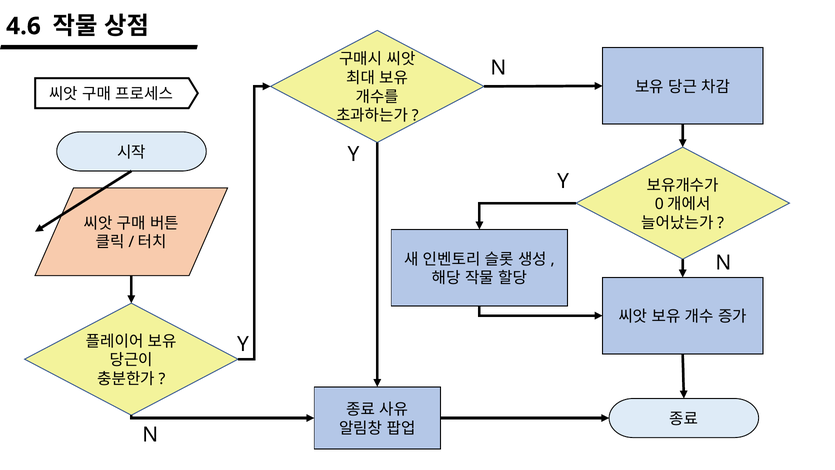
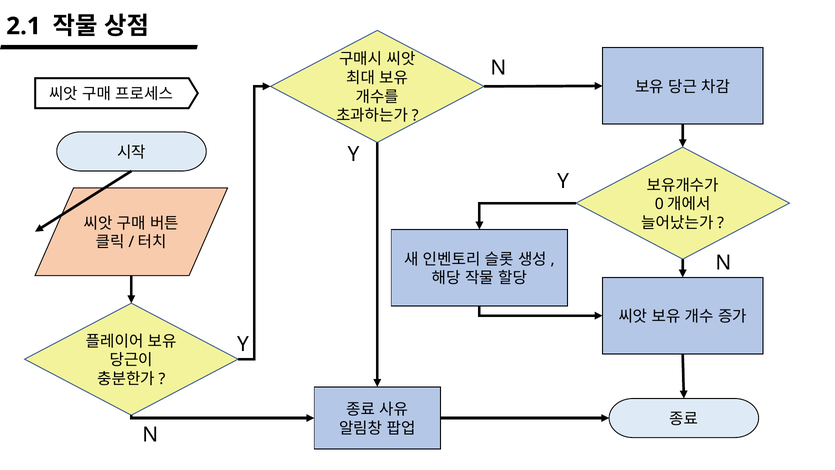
4.6: 4.6 -> 2.1 (23, 26)
